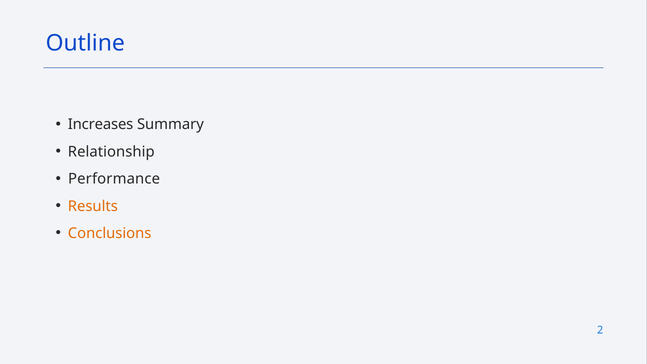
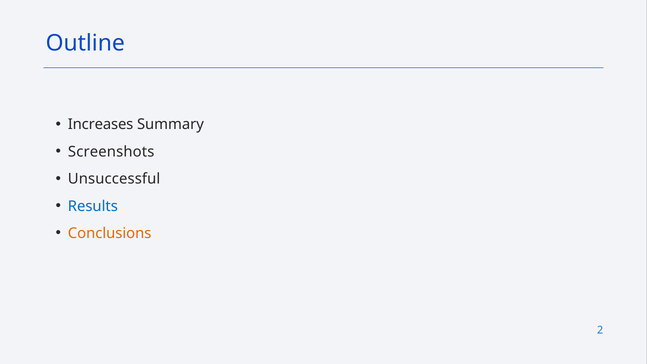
Relationship: Relationship -> Screenshots (111, 152)
Performance: Performance -> Unsuccessful (114, 179)
Results colour: orange -> blue (93, 206)
